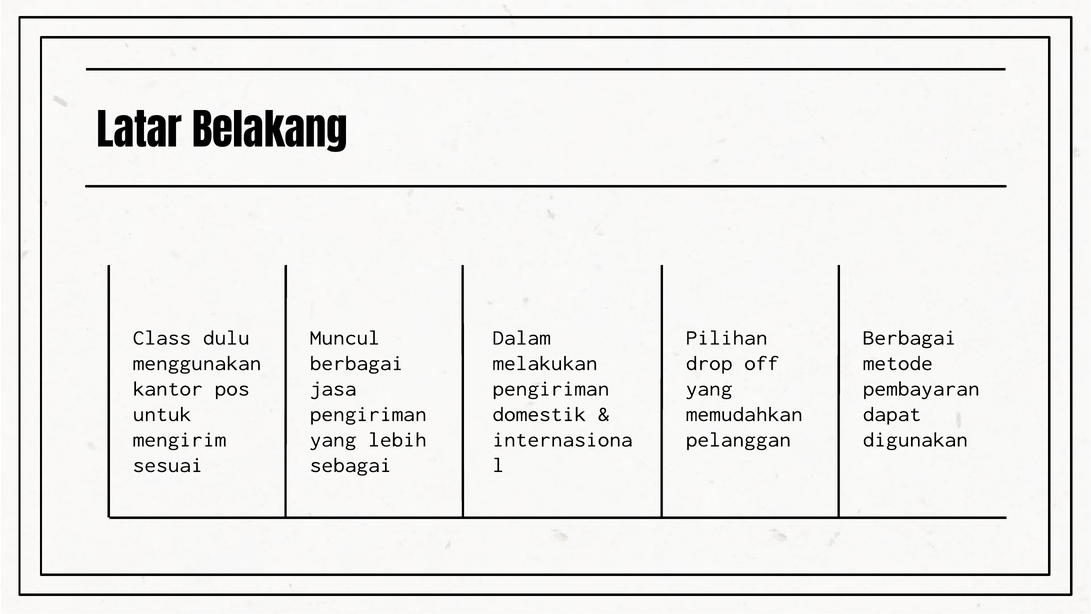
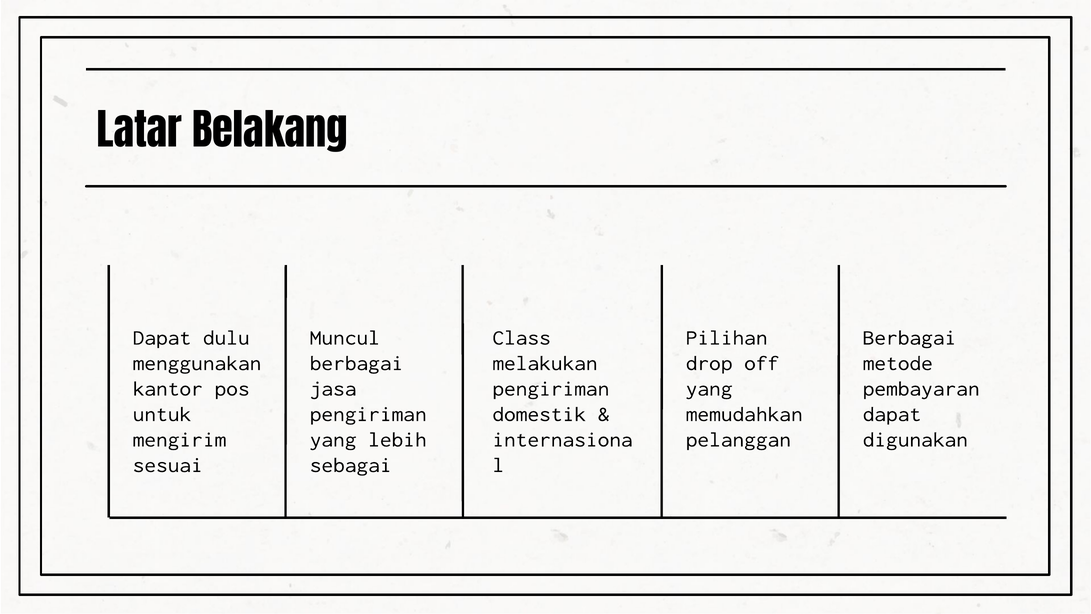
Class: Class -> Dapat (162, 337)
Dalam: Dalam -> Class (522, 337)
